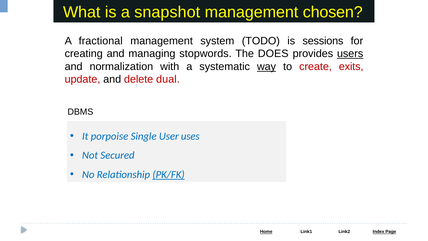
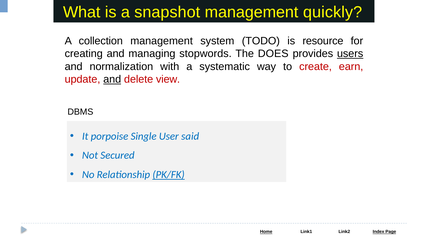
chosen: chosen -> quickly (333, 12)
fractional: fractional -> collection (101, 41)
sessions: sessions -> resource (323, 41)
way underline: present -> none (267, 67)
exits: exits -> earn (351, 67)
and underline: none -> present (112, 79)
dual: dual -> view (168, 79)
uses: uses -> said (190, 136)
